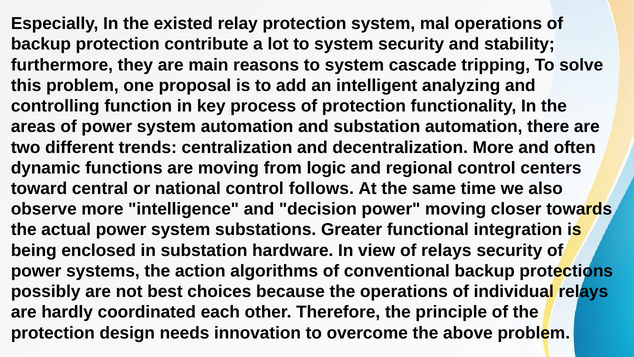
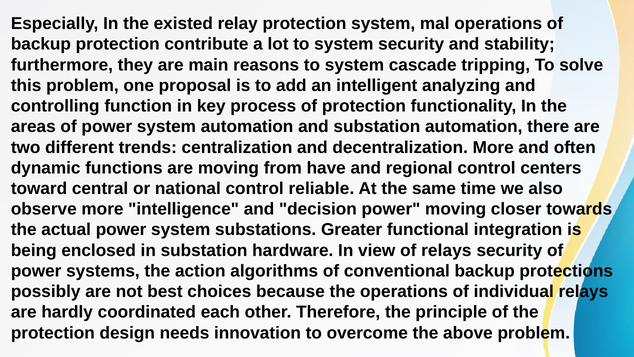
logic: logic -> have (326, 168)
follows: follows -> reliable (321, 188)
